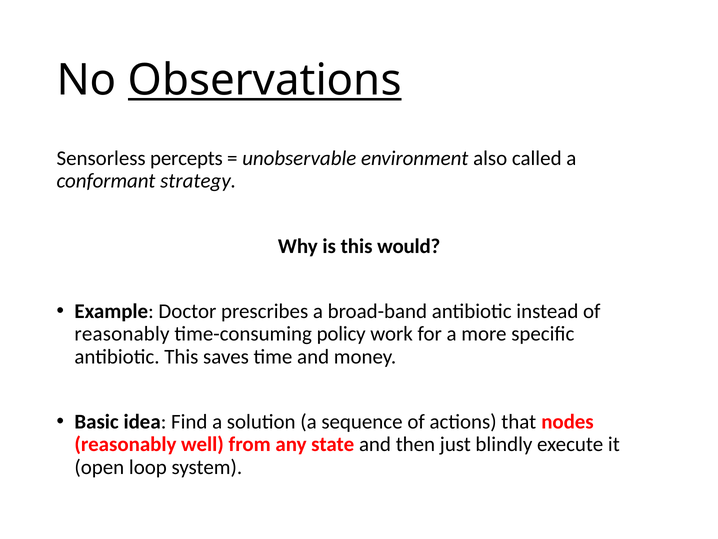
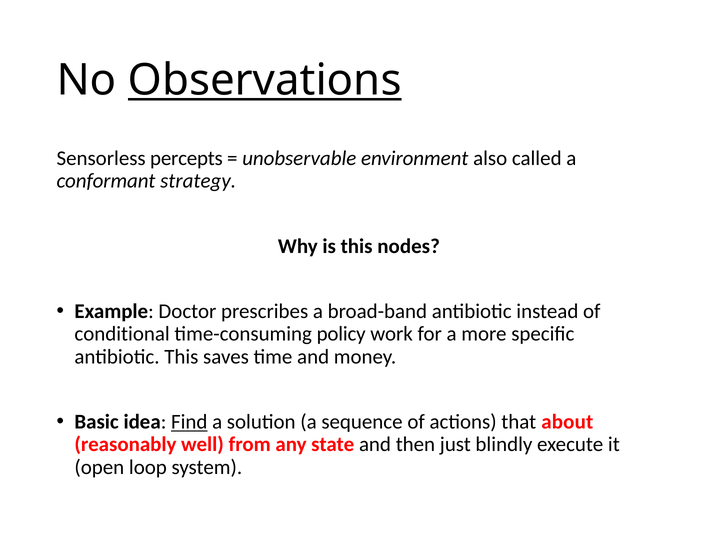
would: would -> nodes (409, 246)
reasonably: reasonably -> conditional (122, 334)
Find underline: none -> present (189, 422)
nodes: nodes -> about (567, 422)
